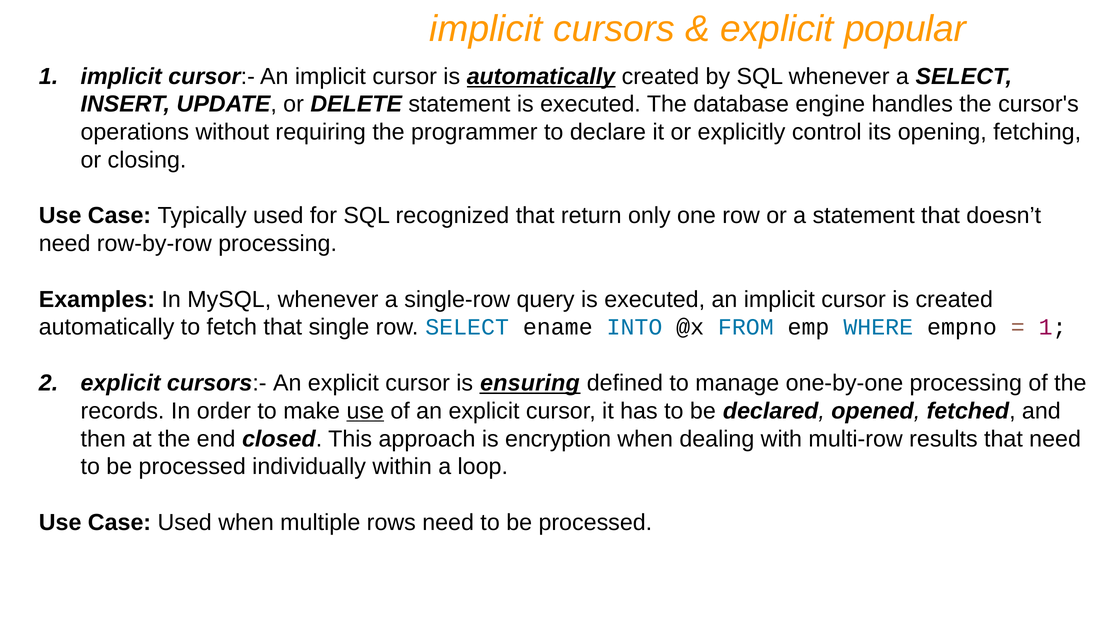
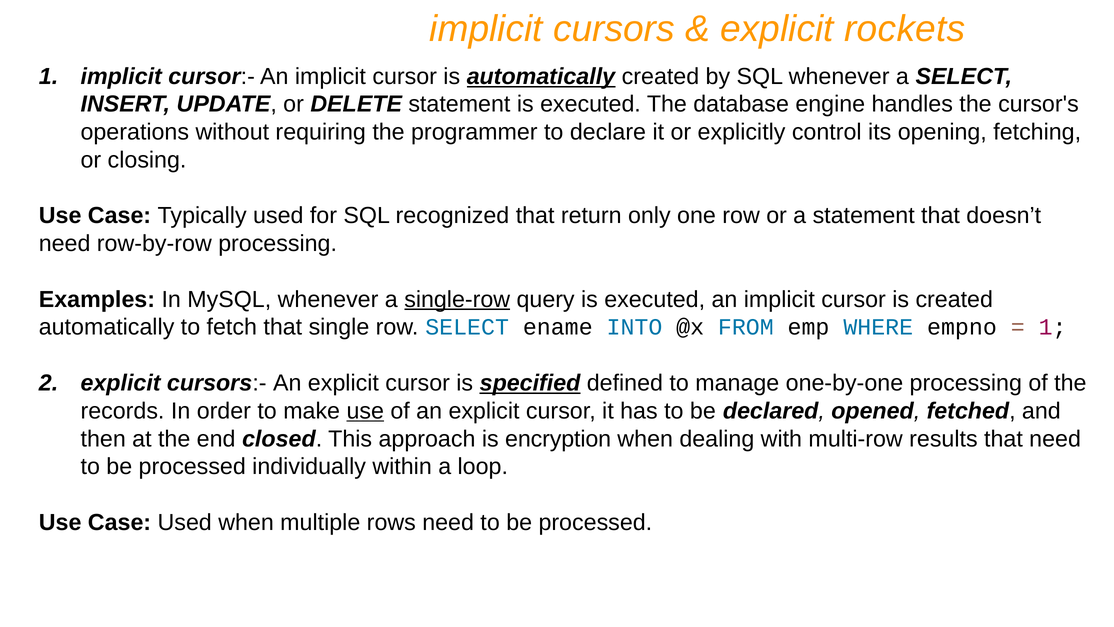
popular: popular -> rockets (905, 29)
single-row underline: none -> present (457, 299)
ensuring: ensuring -> specified (530, 383)
